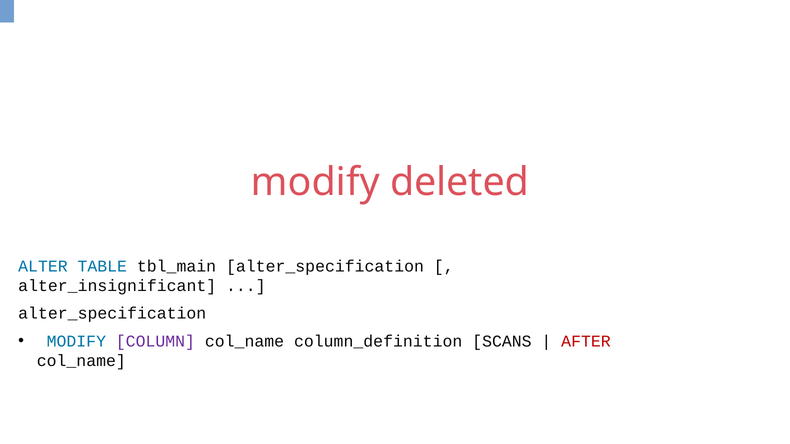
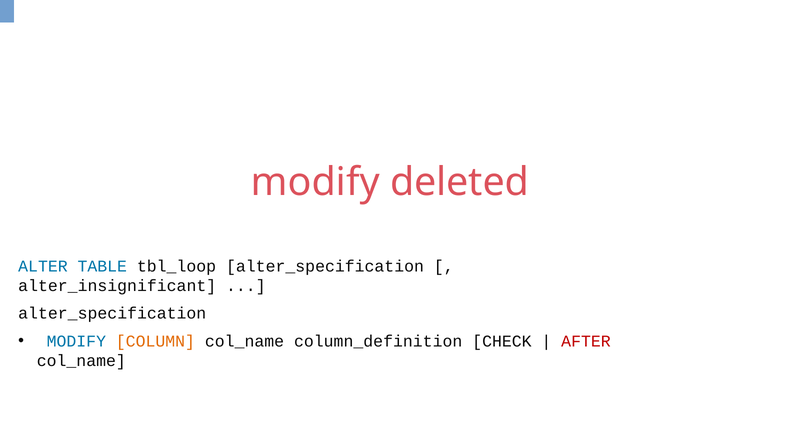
tbl_main: tbl_main -> tbl_loop (177, 266)
COLUMN colour: purple -> orange (155, 341)
SCANS: SCANS -> CHECK (502, 341)
